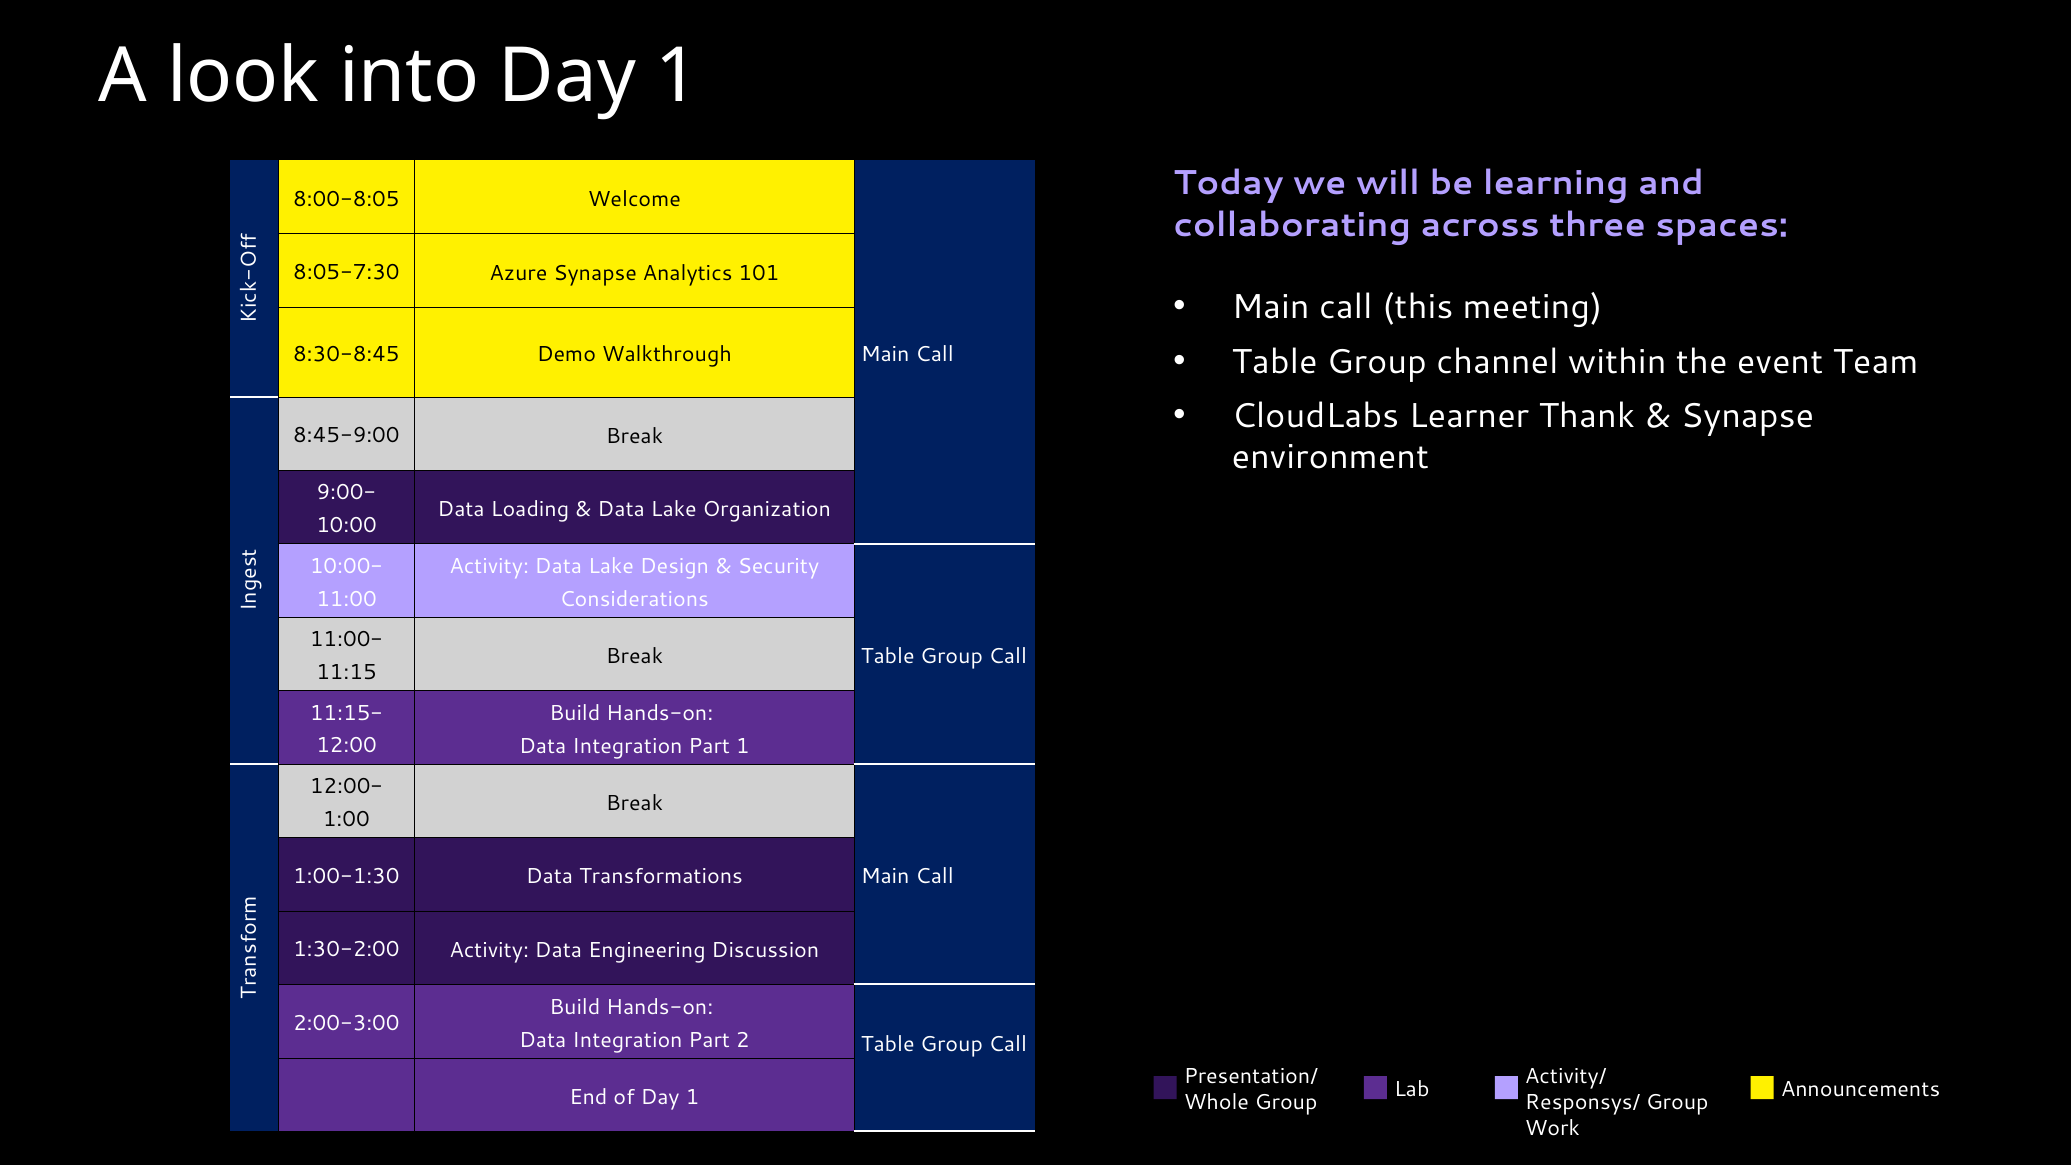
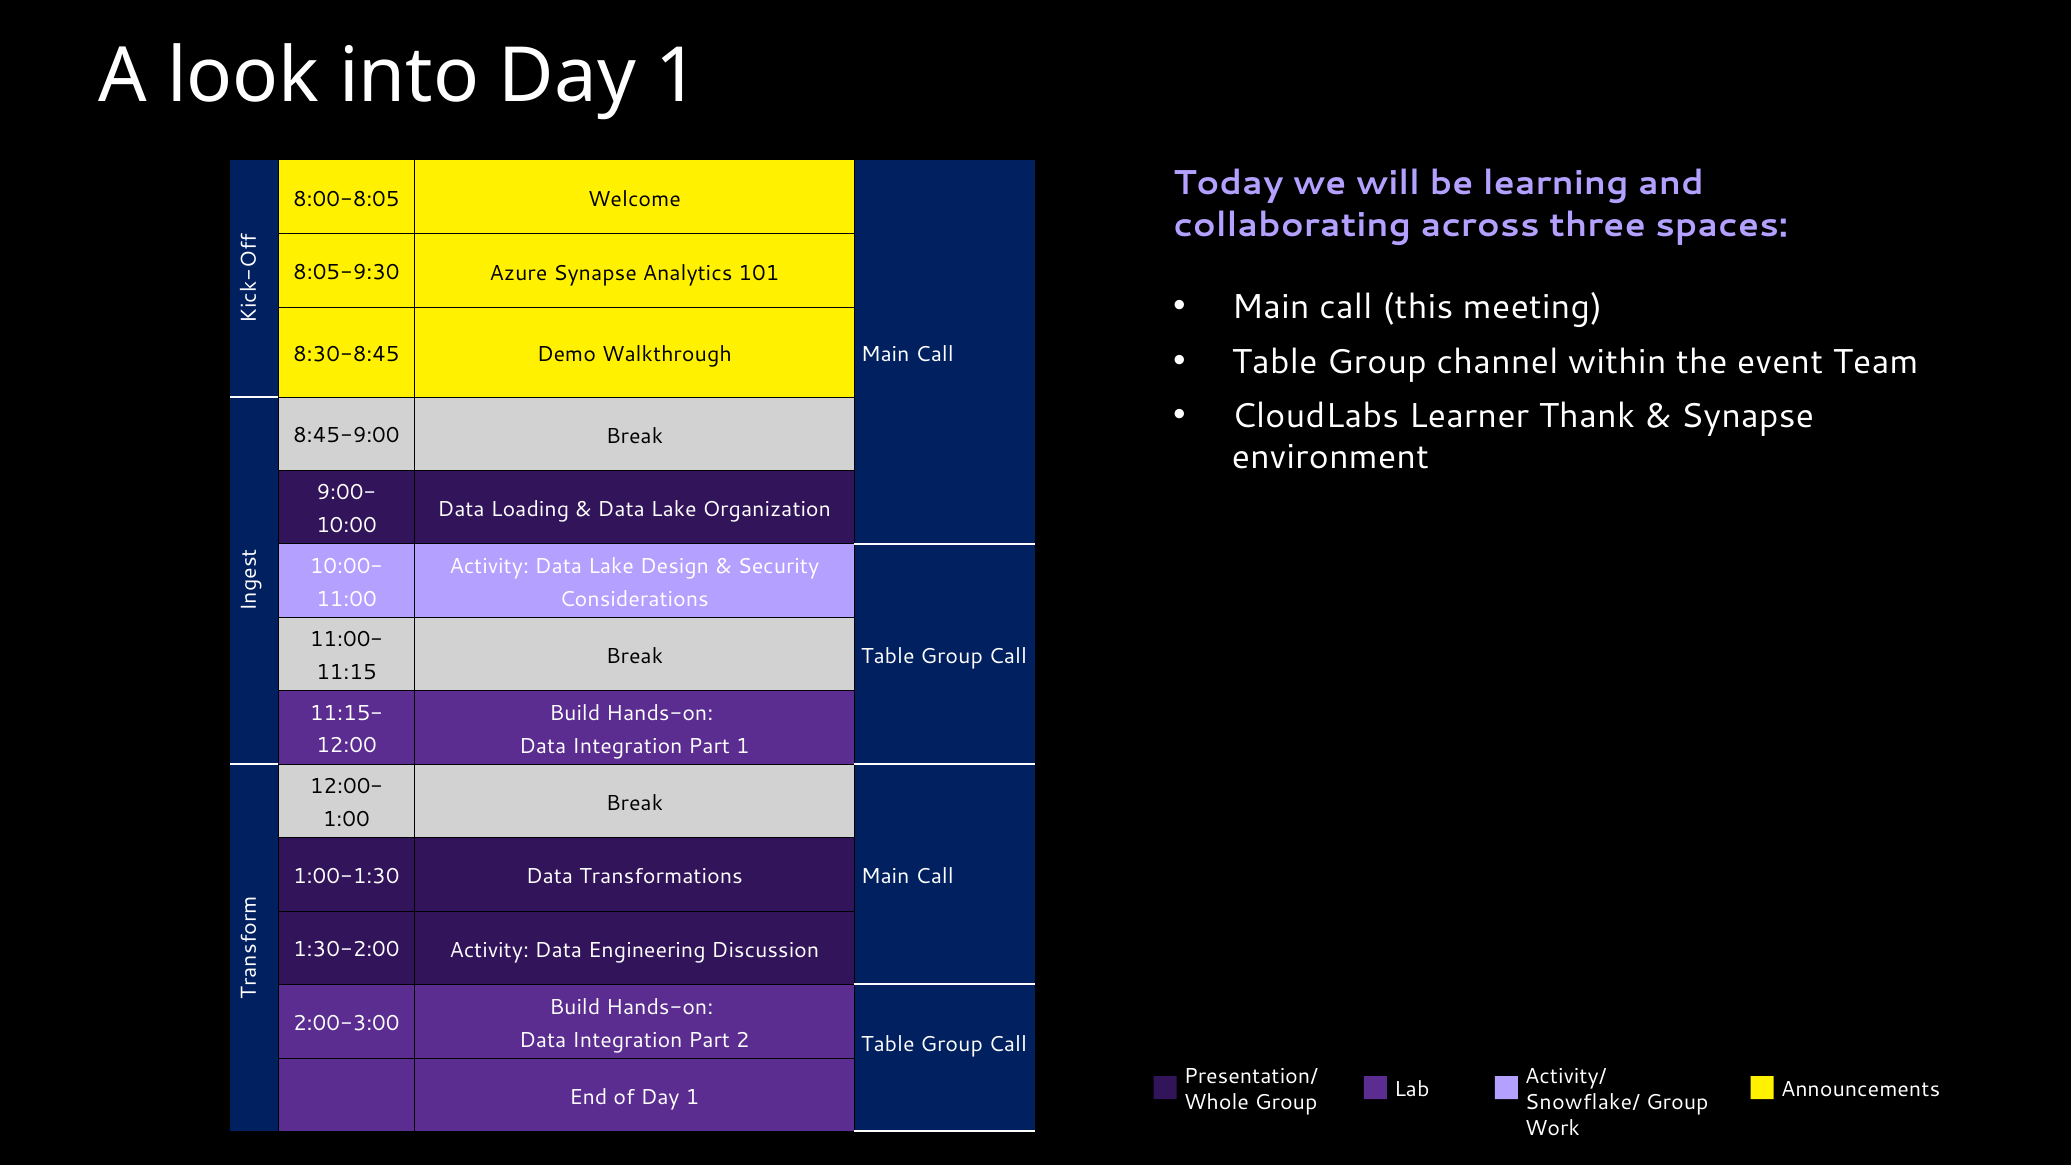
8:05-7:30: 8:05-7:30 -> 8:05-9:30 (346, 273)
Responsys/: Responsys/ -> Snowflake/ (1583, 1102)
